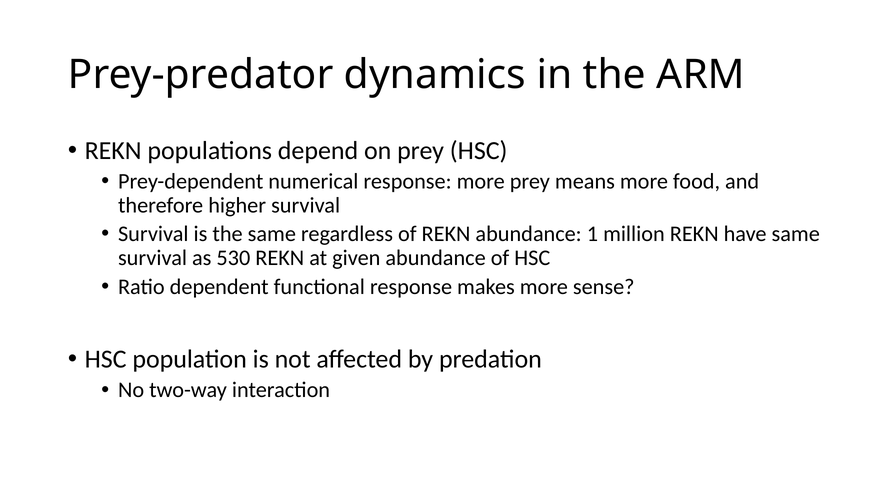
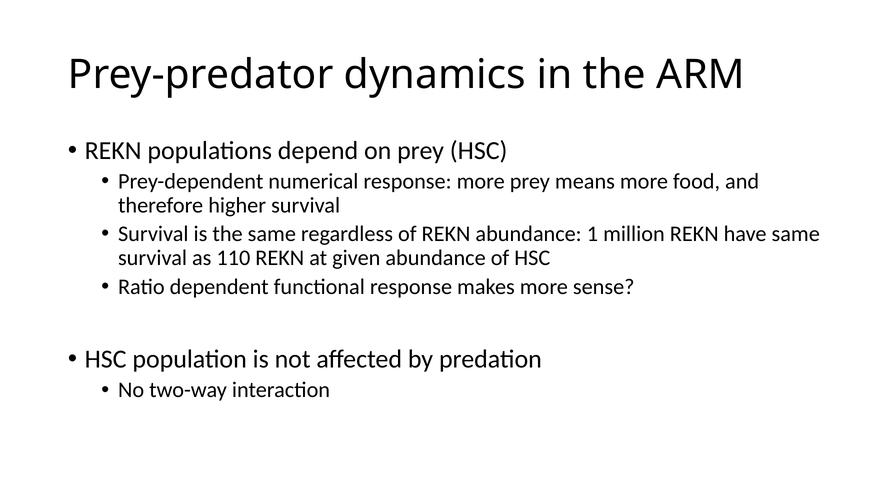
530: 530 -> 110 (233, 258)
